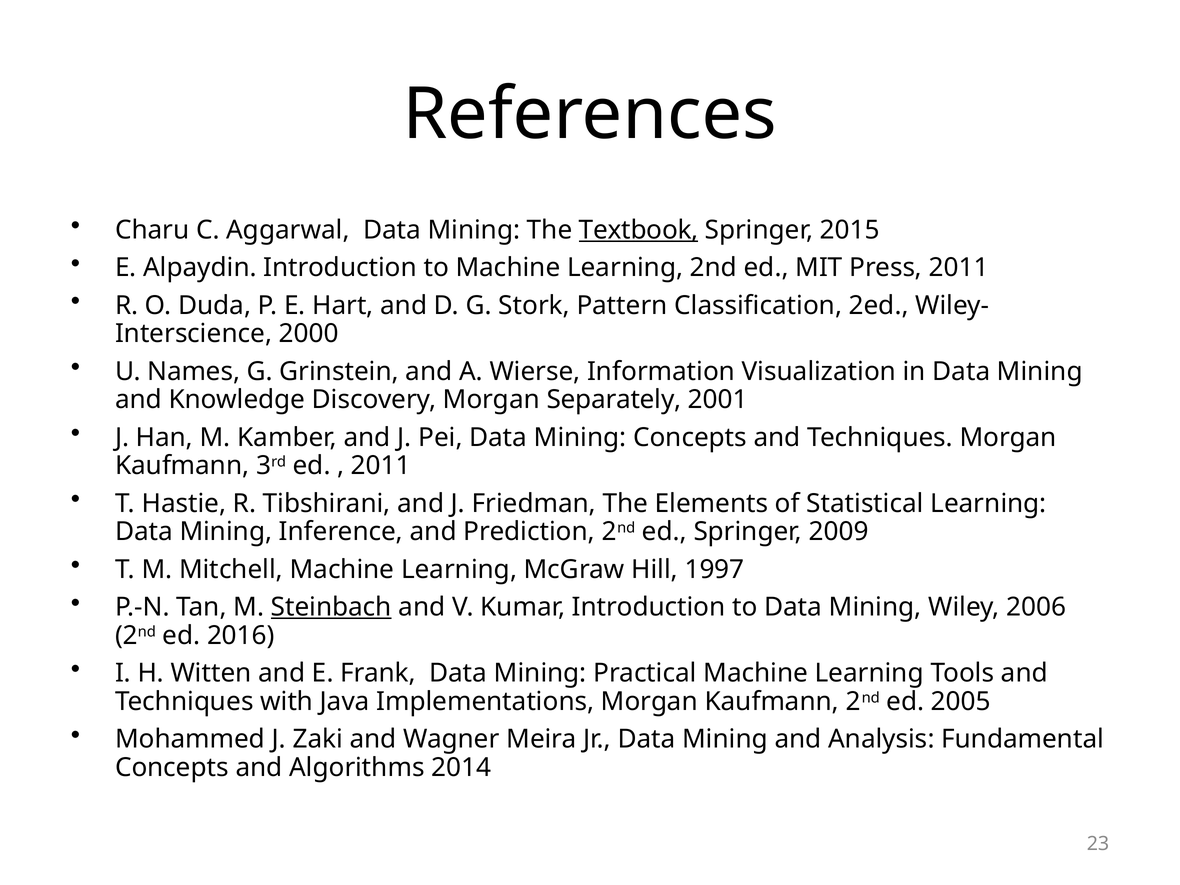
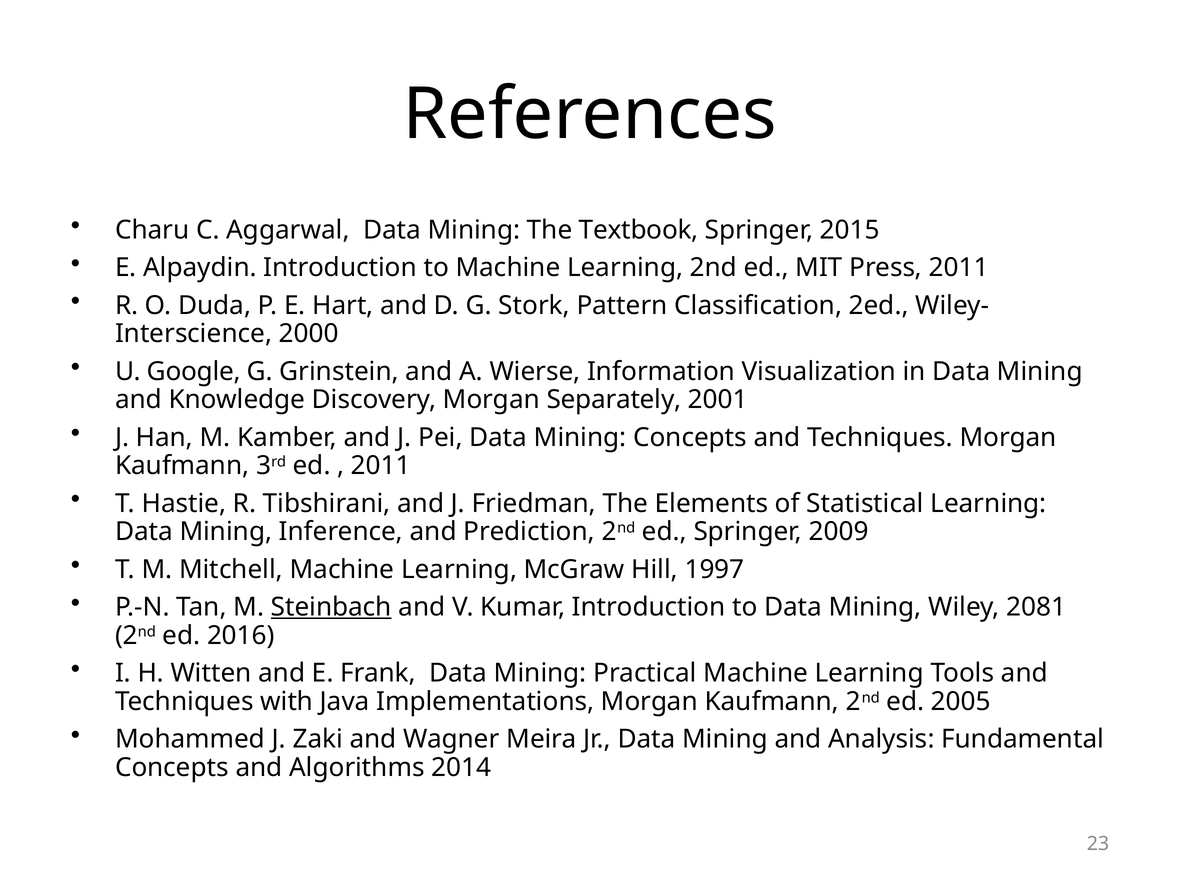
Textbook underline: present -> none (639, 230)
Names: Names -> Google (194, 371)
2006: 2006 -> 2081 (1036, 607)
